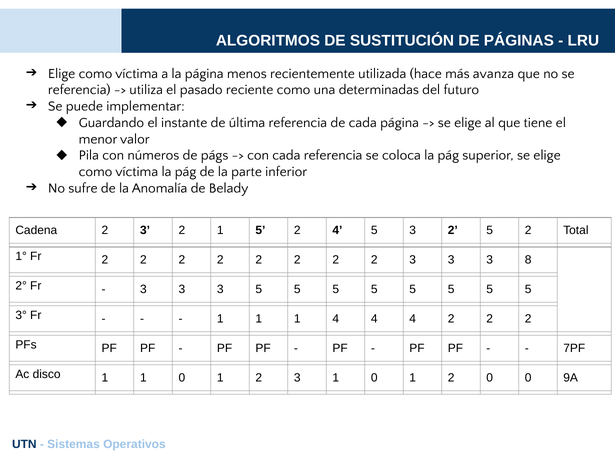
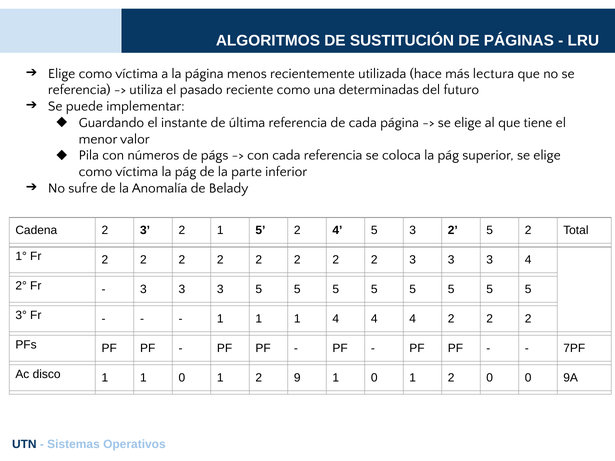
avanza: avanza -> lectura (493, 74)
3 8: 8 -> 4 (528, 260)
1 2 3: 3 -> 9 (297, 378)
